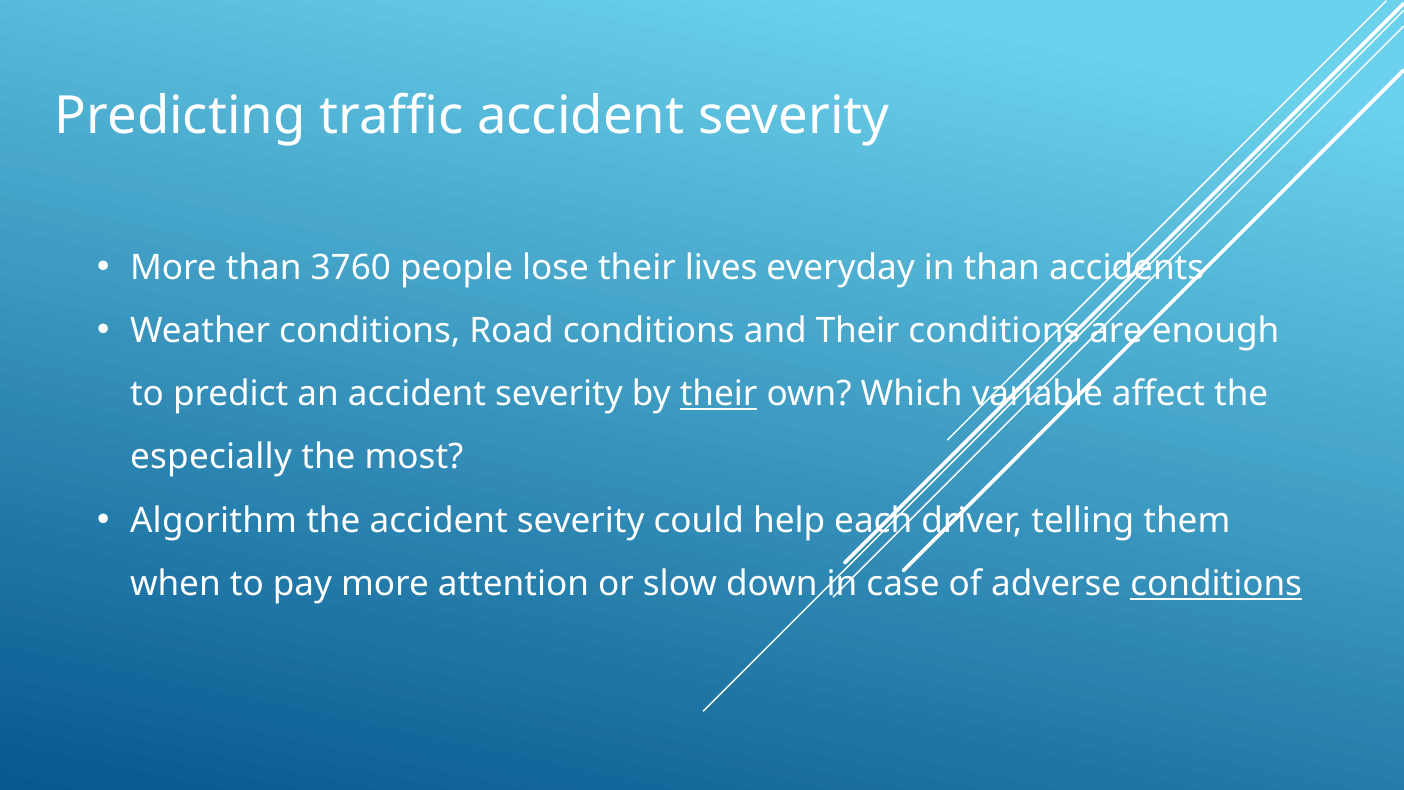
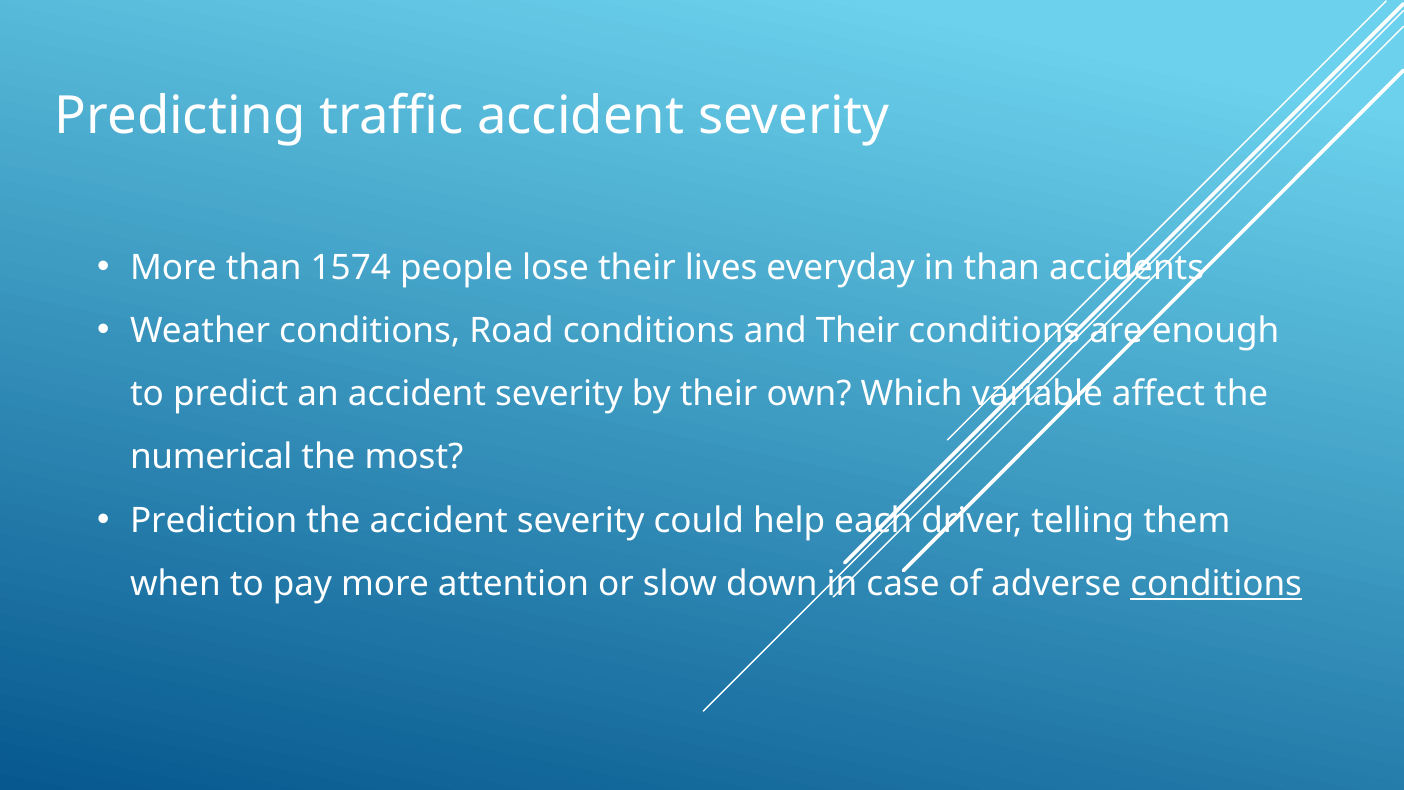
3760: 3760 -> 1574 (351, 268)
their underline: present -> none (719, 394)
especially: especially -> numerical (211, 457)
Algorithm: Algorithm -> Prediction (214, 520)
